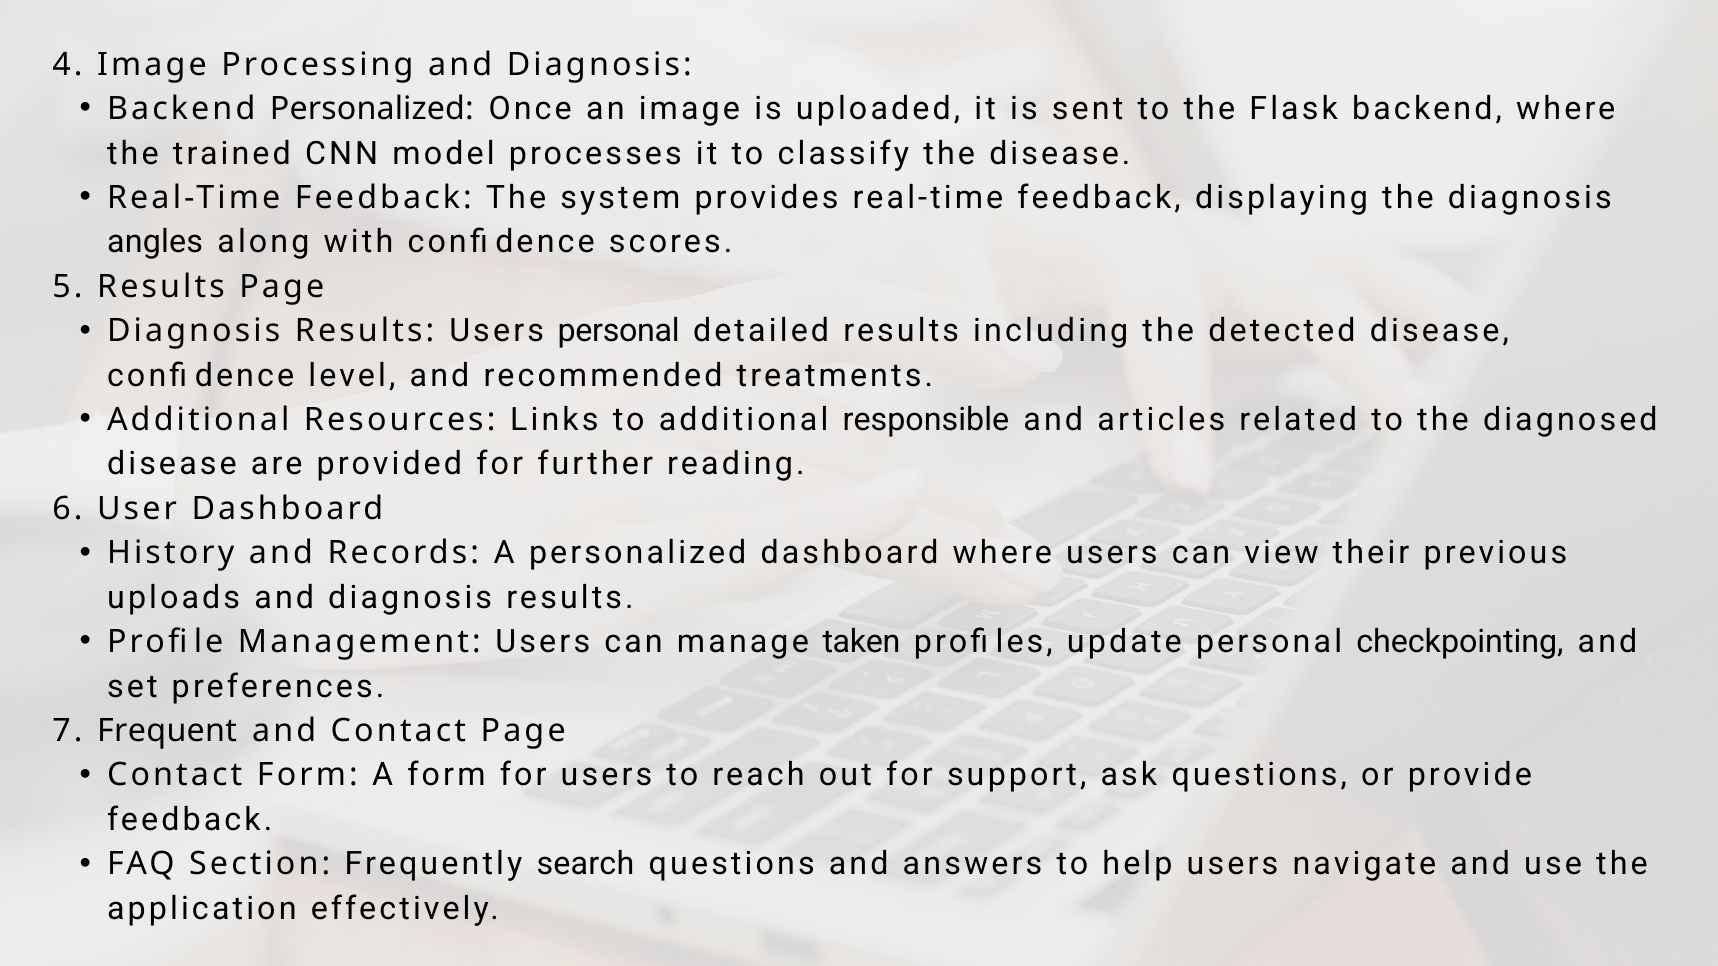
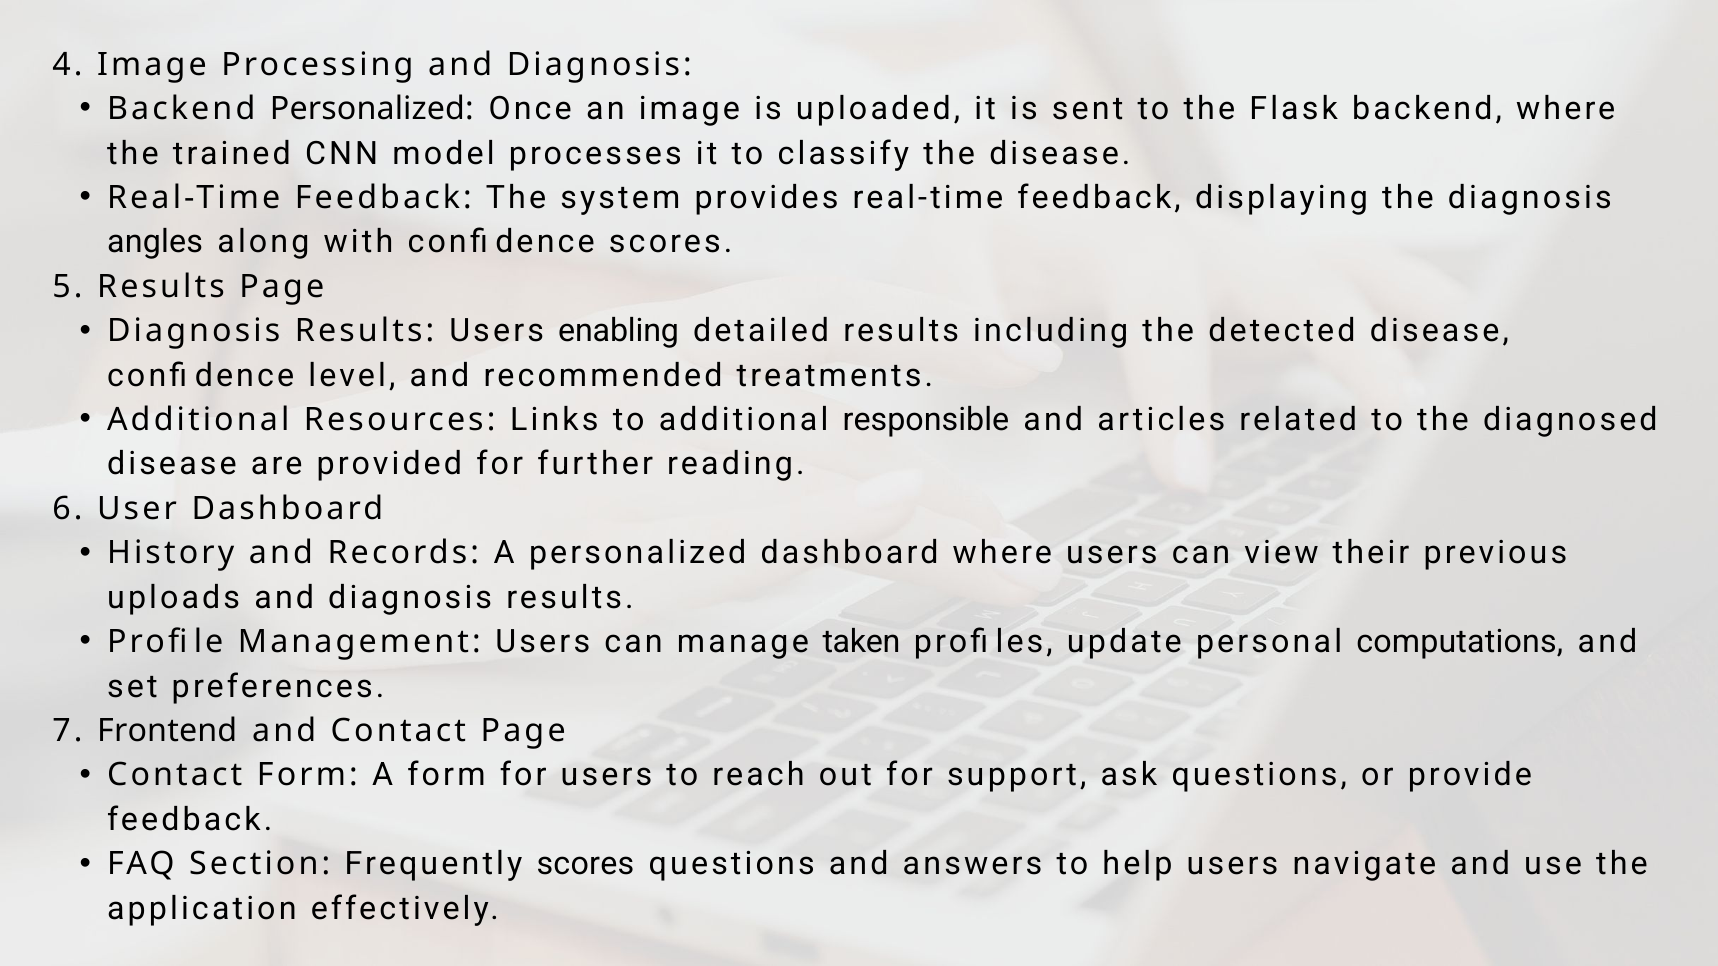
Users personal: personal -> enabling (619, 331)
checkpointing: checkpointing -> computations (1460, 642)
Frequent: Frequent -> Frontend (167, 731)
Frequently search: search -> scores (585, 864)
